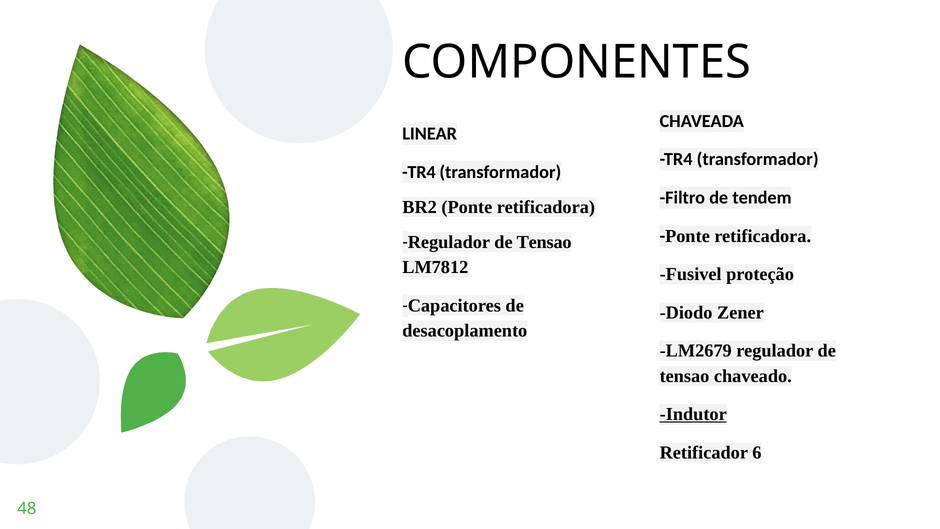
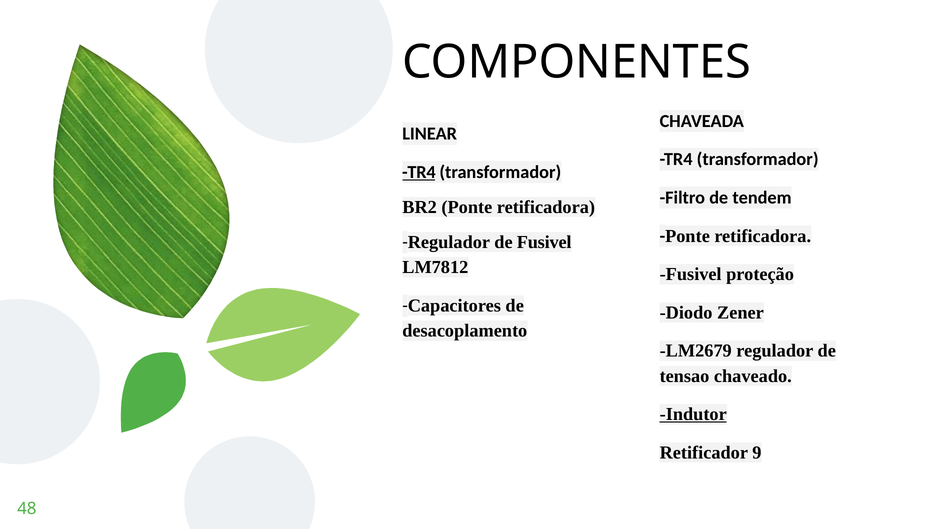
TR4 underline: none -> present (419, 172)
Tensao: Tensao -> Fusivel (544, 242)
6: 6 -> 9 (757, 452)
